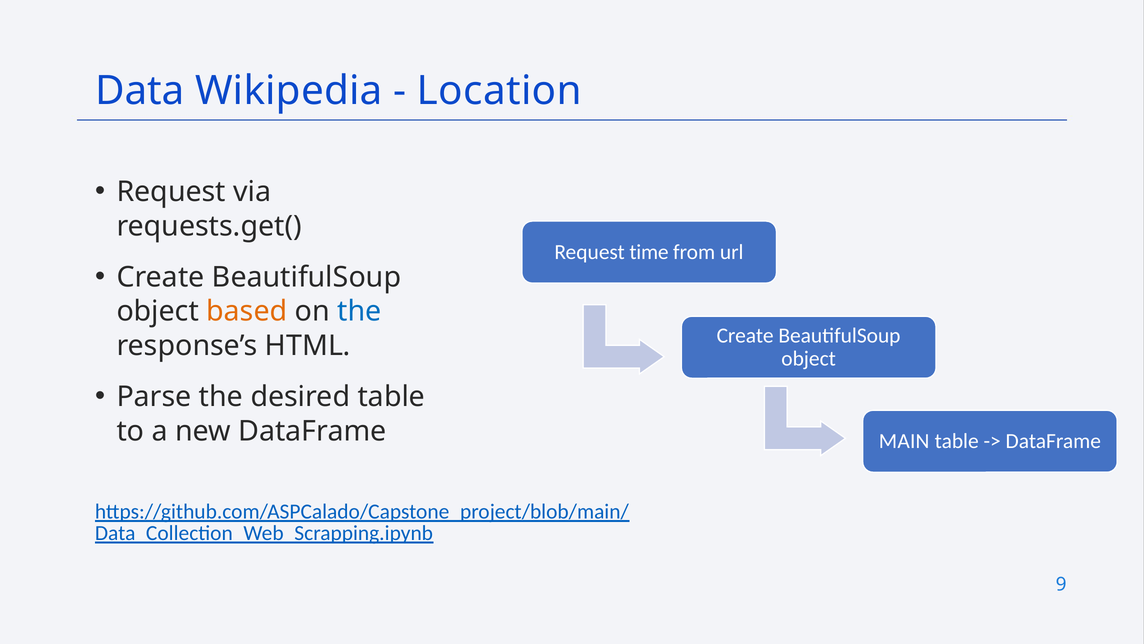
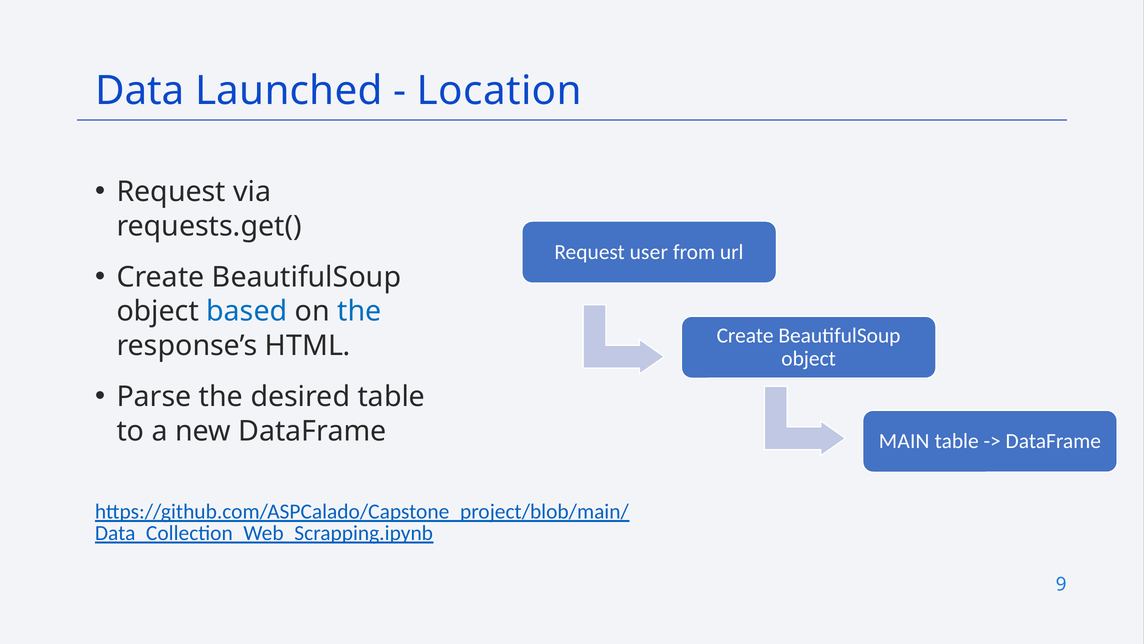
Wikipedia: Wikipedia -> Launched (289, 91)
time: time -> user (649, 252)
based colour: orange -> blue (247, 311)
